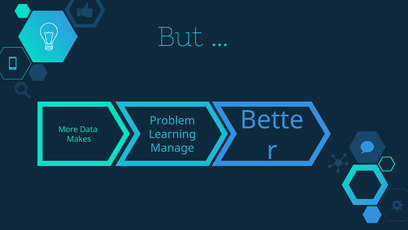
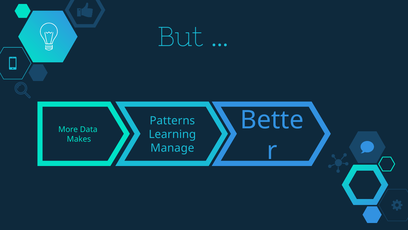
Problem: Problem -> Patterns (172, 121)
